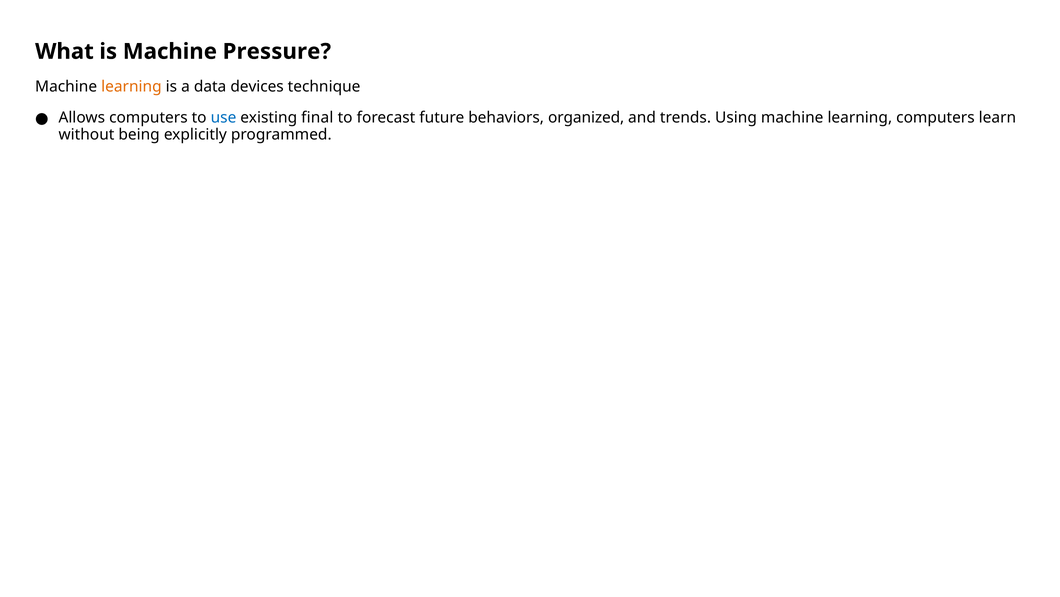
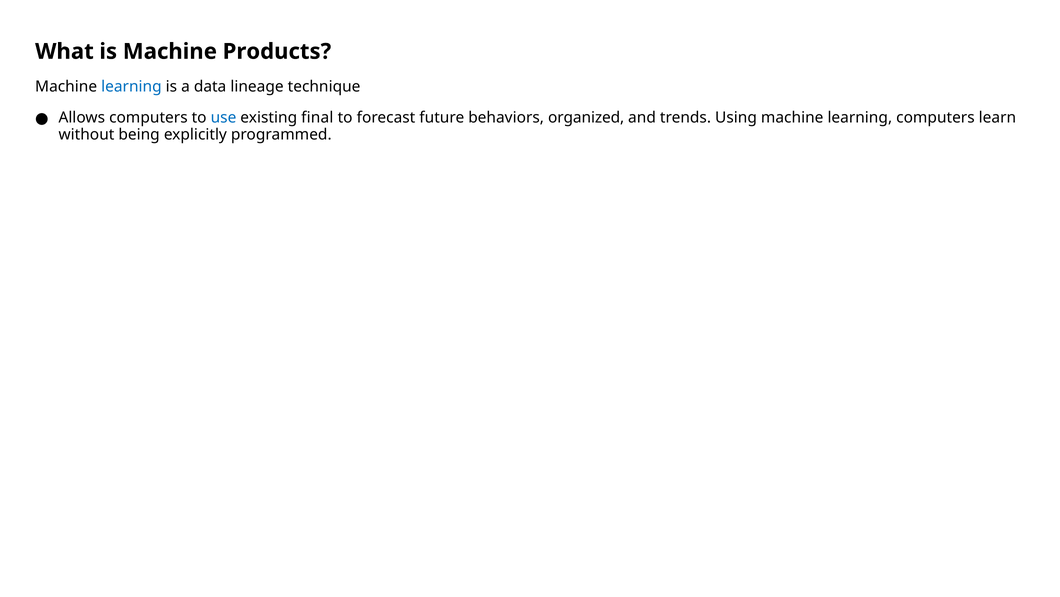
Pressure: Pressure -> Products (277, 51)
learning colour: orange -> blue (131, 87)
devices: devices -> lineage (257, 87)
